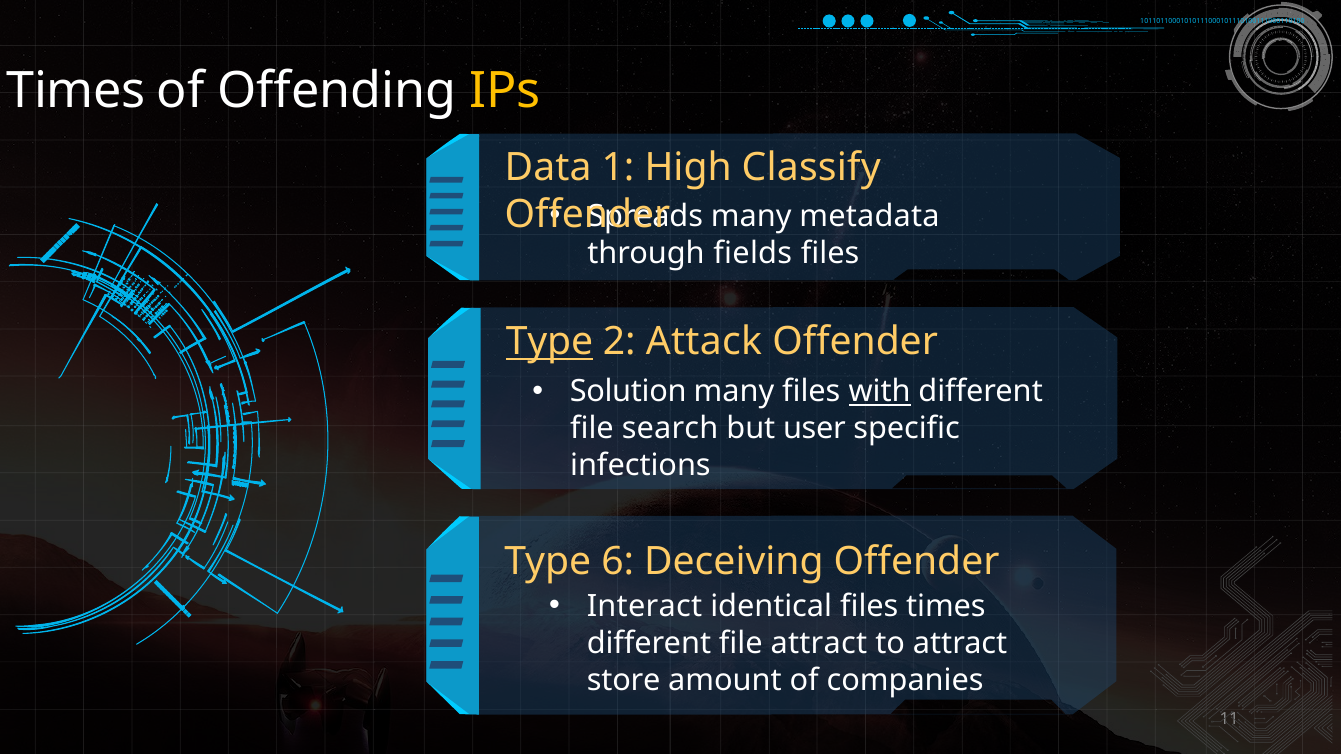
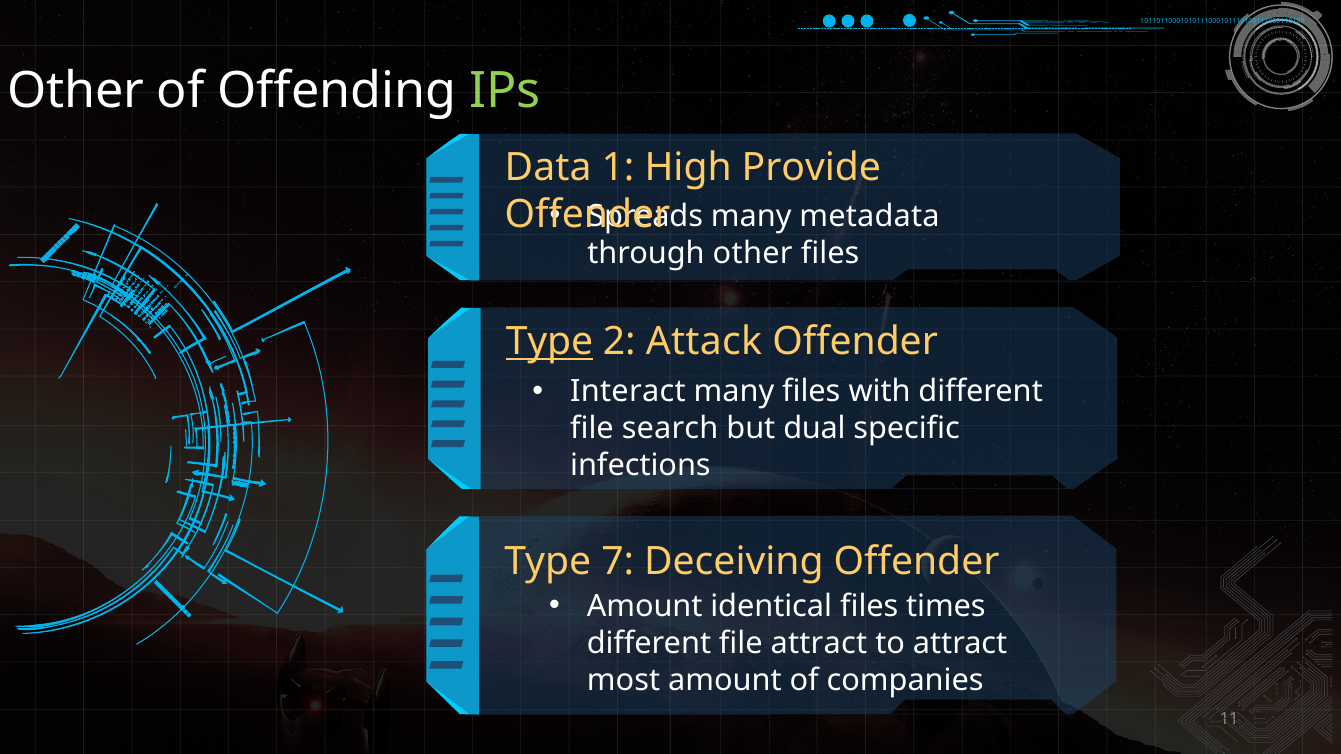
Times: Times -> Other (76, 91)
IPs colour: yellow -> light green (505, 91)
Classify: Classify -> Provide (811, 168)
through fields: fields -> other (753, 253)
Solution: Solution -> Interact (628, 392)
with underline: present -> none (880, 392)
user: user -> dual (814, 429)
6: 6 -> 7 (618, 562)
Interact: Interact -> Amount (645, 607)
store: store -> most (624, 680)
